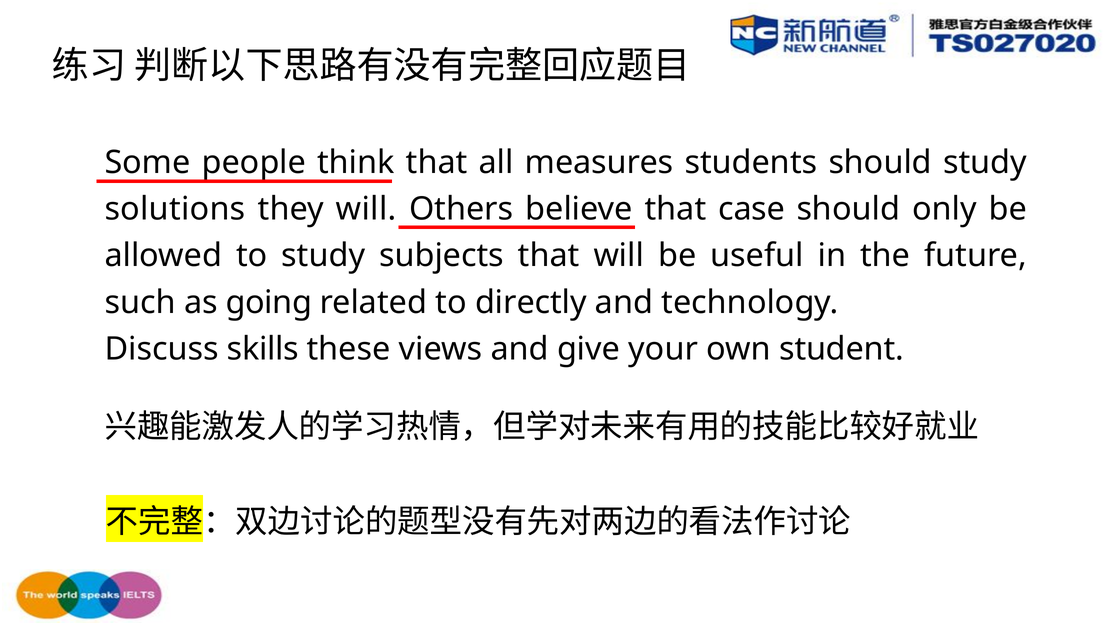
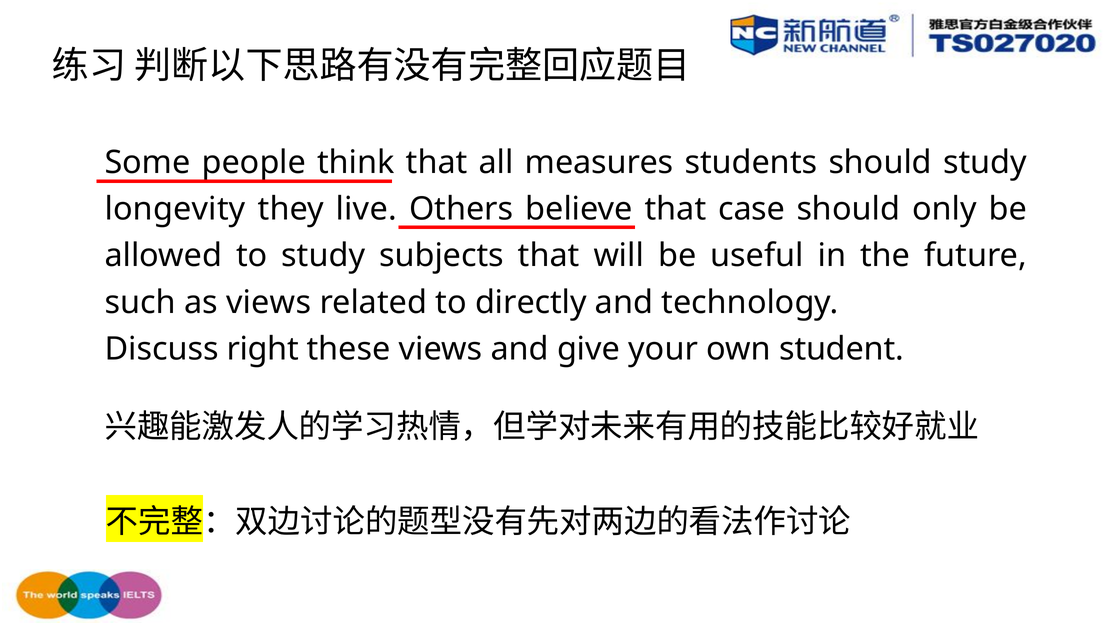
solutions: solutions -> longevity (175, 209)
they will: will -> live (366, 209)
as going: going -> views (269, 303)
skills: skills -> right (263, 349)
